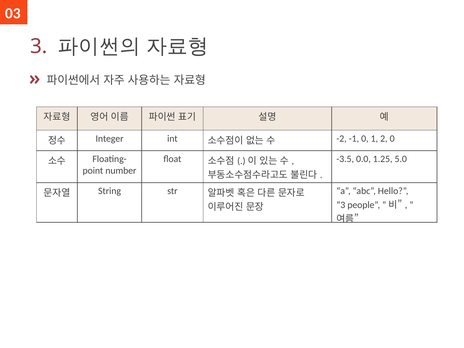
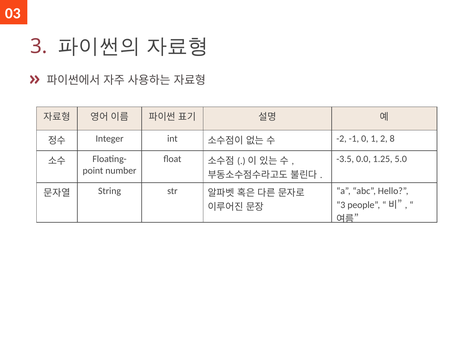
2 0: 0 -> 8 (392, 138)
